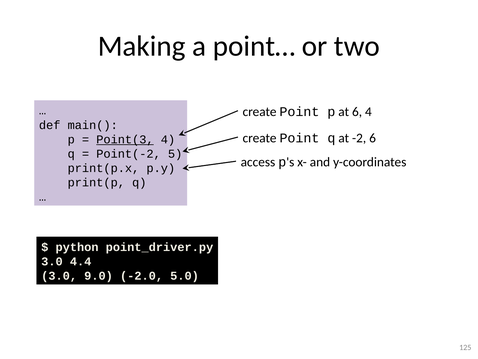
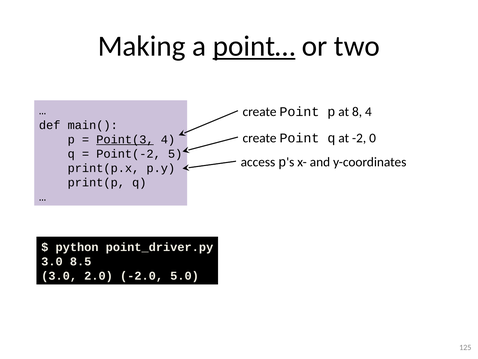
point… underline: none -> present (254, 46)
at 6: 6 -> 8 (357, 111)
-2 6: 6 -> 0 (373, 138)
4.4: 4.4 -> 8.5 (81, 261)
9.0: 9.0 -> 2.0 (99, 275)
